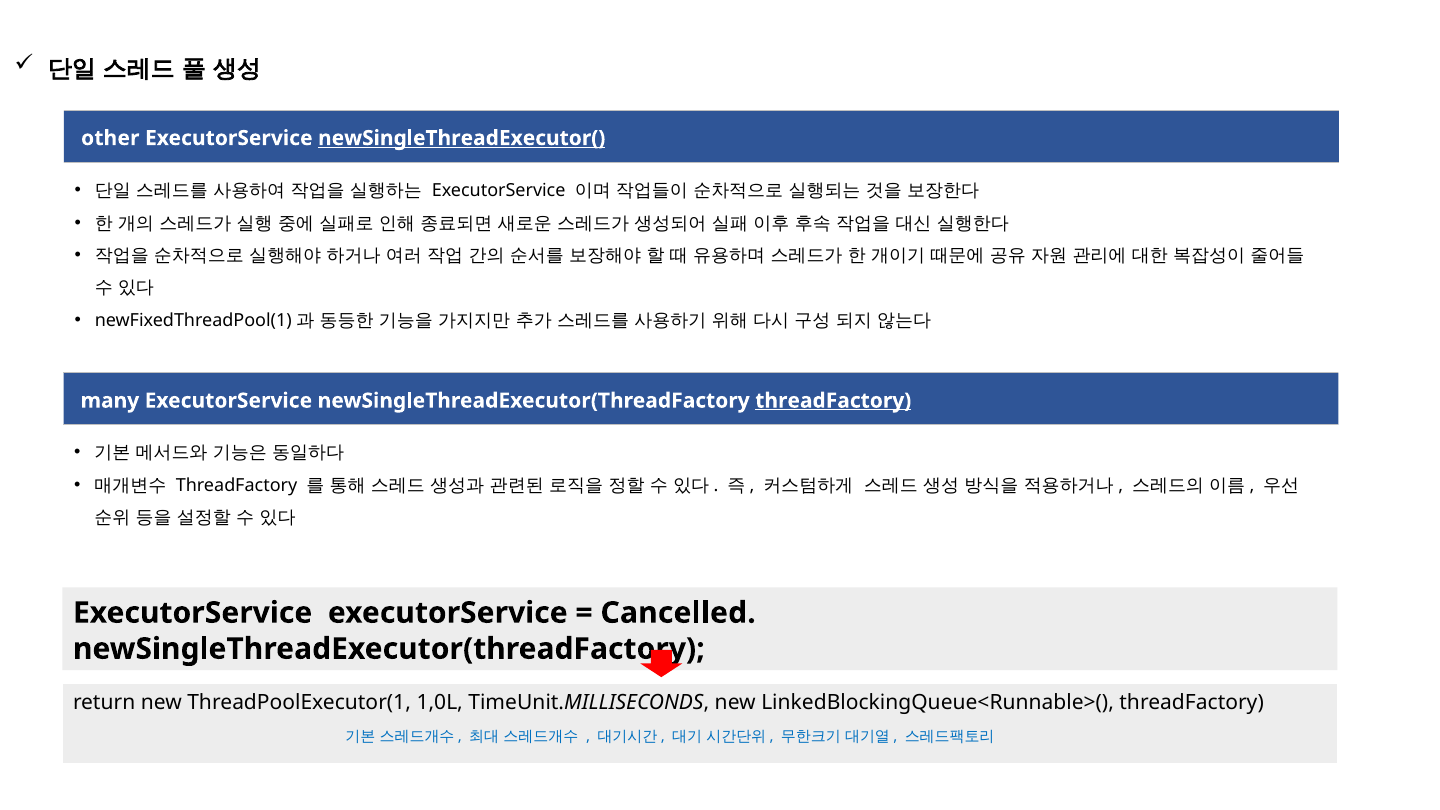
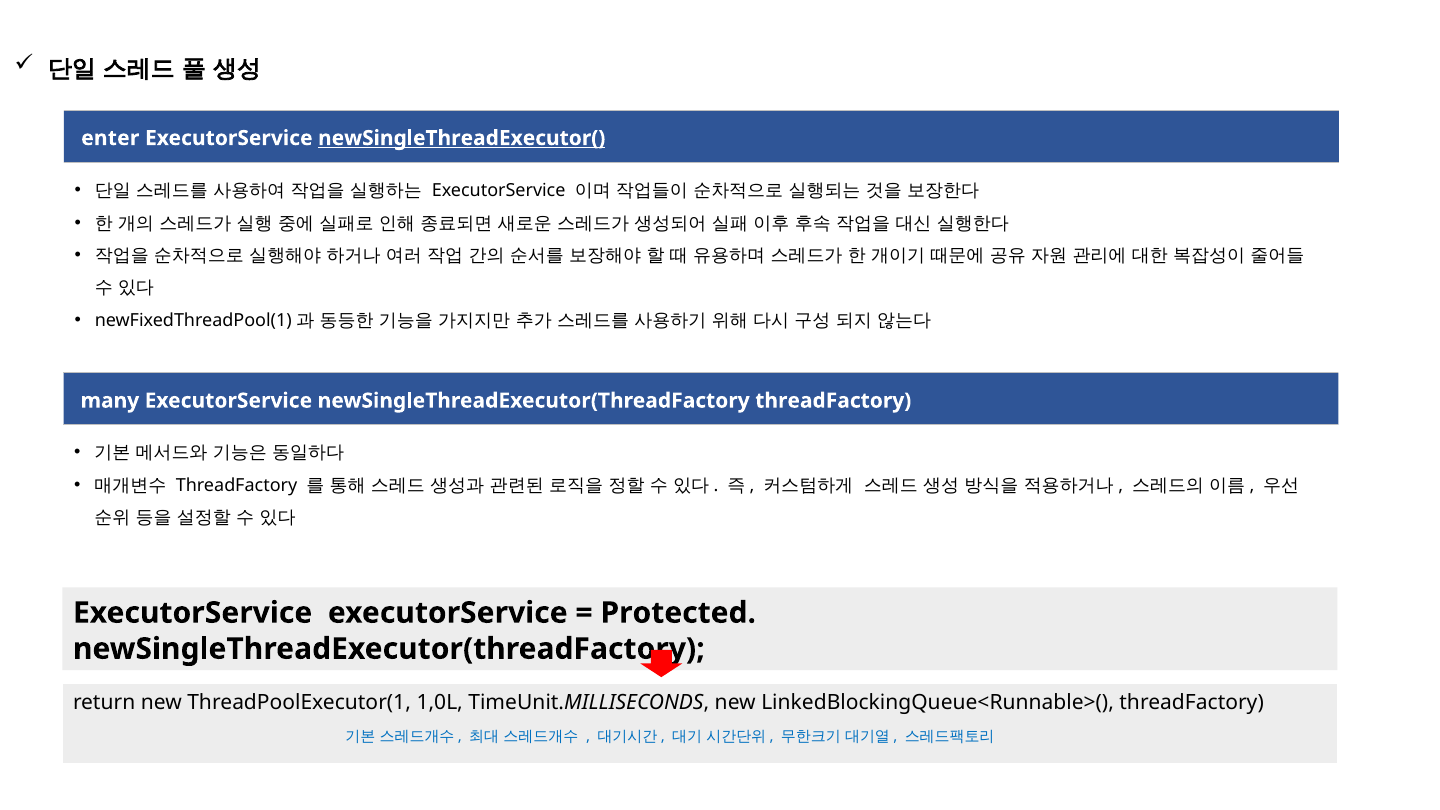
other: other -> enter (110, 138)
threadFactory underline: present -> none (833, 401)
Cancelled: Cancelled -> Protected (678, 613)
